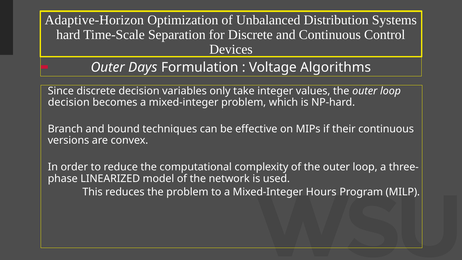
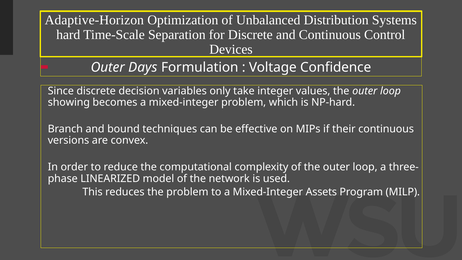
Algorithms: Algorithms -> Confidence (336, 67)
decision: decision -> showing (69, 102)
Hours: Hours -> Assets (321, 192)
